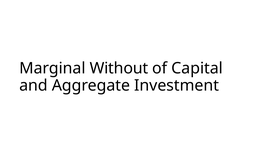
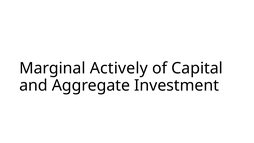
Without: Without -> Actively (119, 68)
